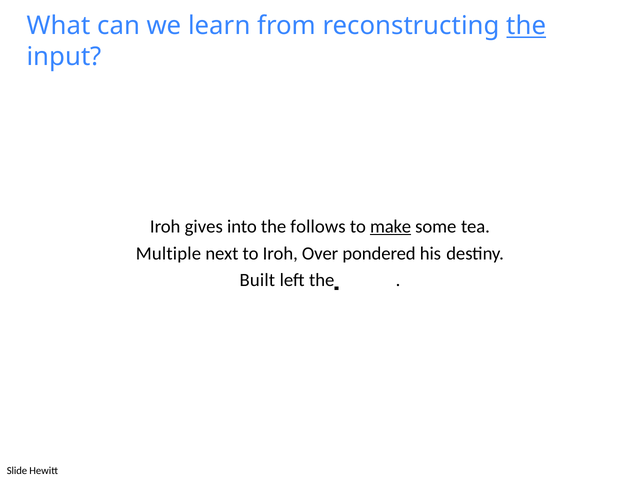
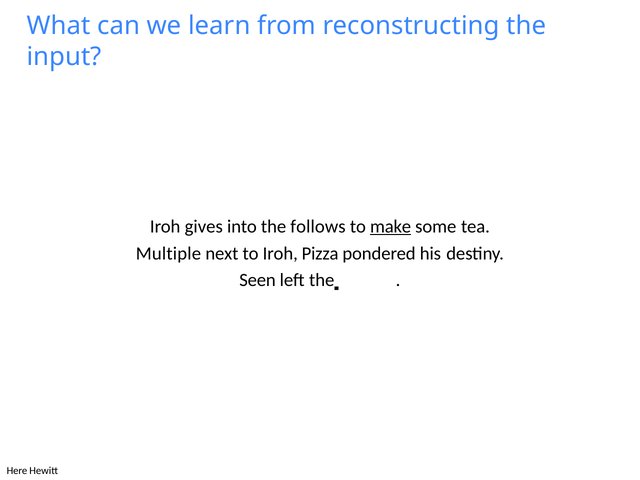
the underline: present -> none (526, 26)
Over: Over -> Pizza (320, 253)
Built: Built -> Seen (258, 280)
Slide: Slide -> Here (17, 471)
